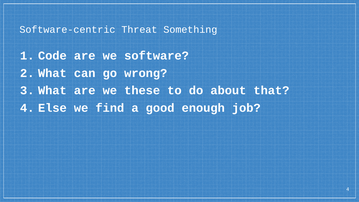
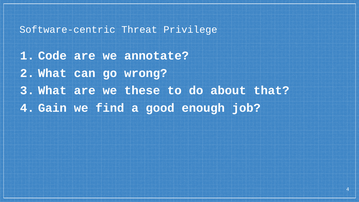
Something: Something -> Privilege (190, 30)
software: software -> annotate (157, 56)
Else: Else -> Gain (52, 108)
